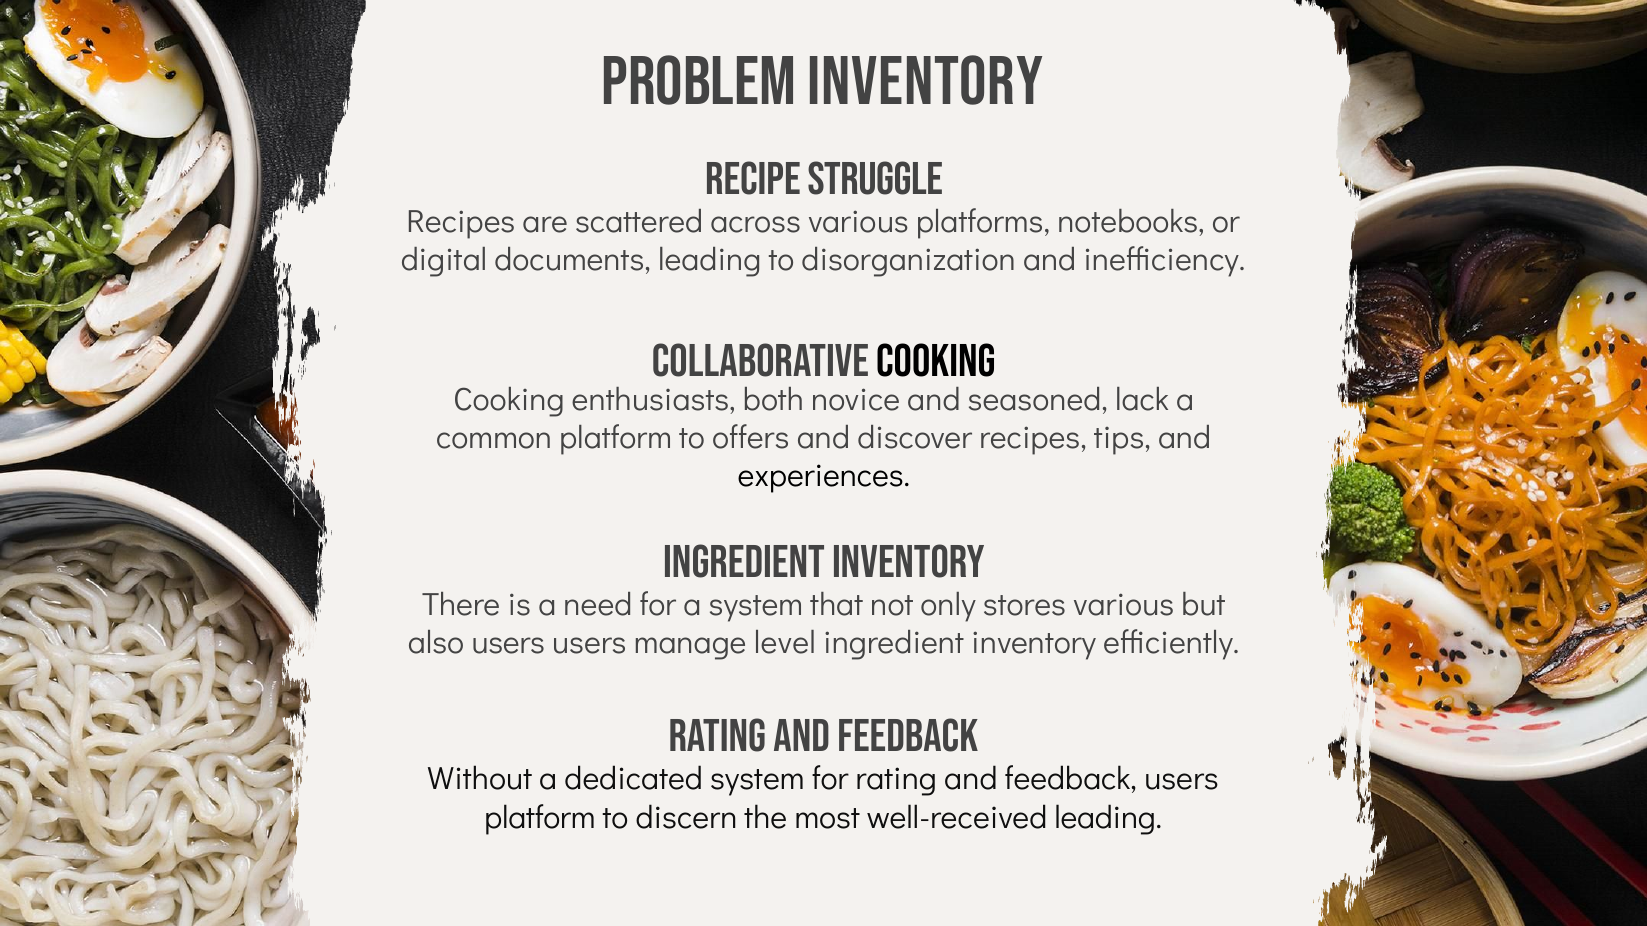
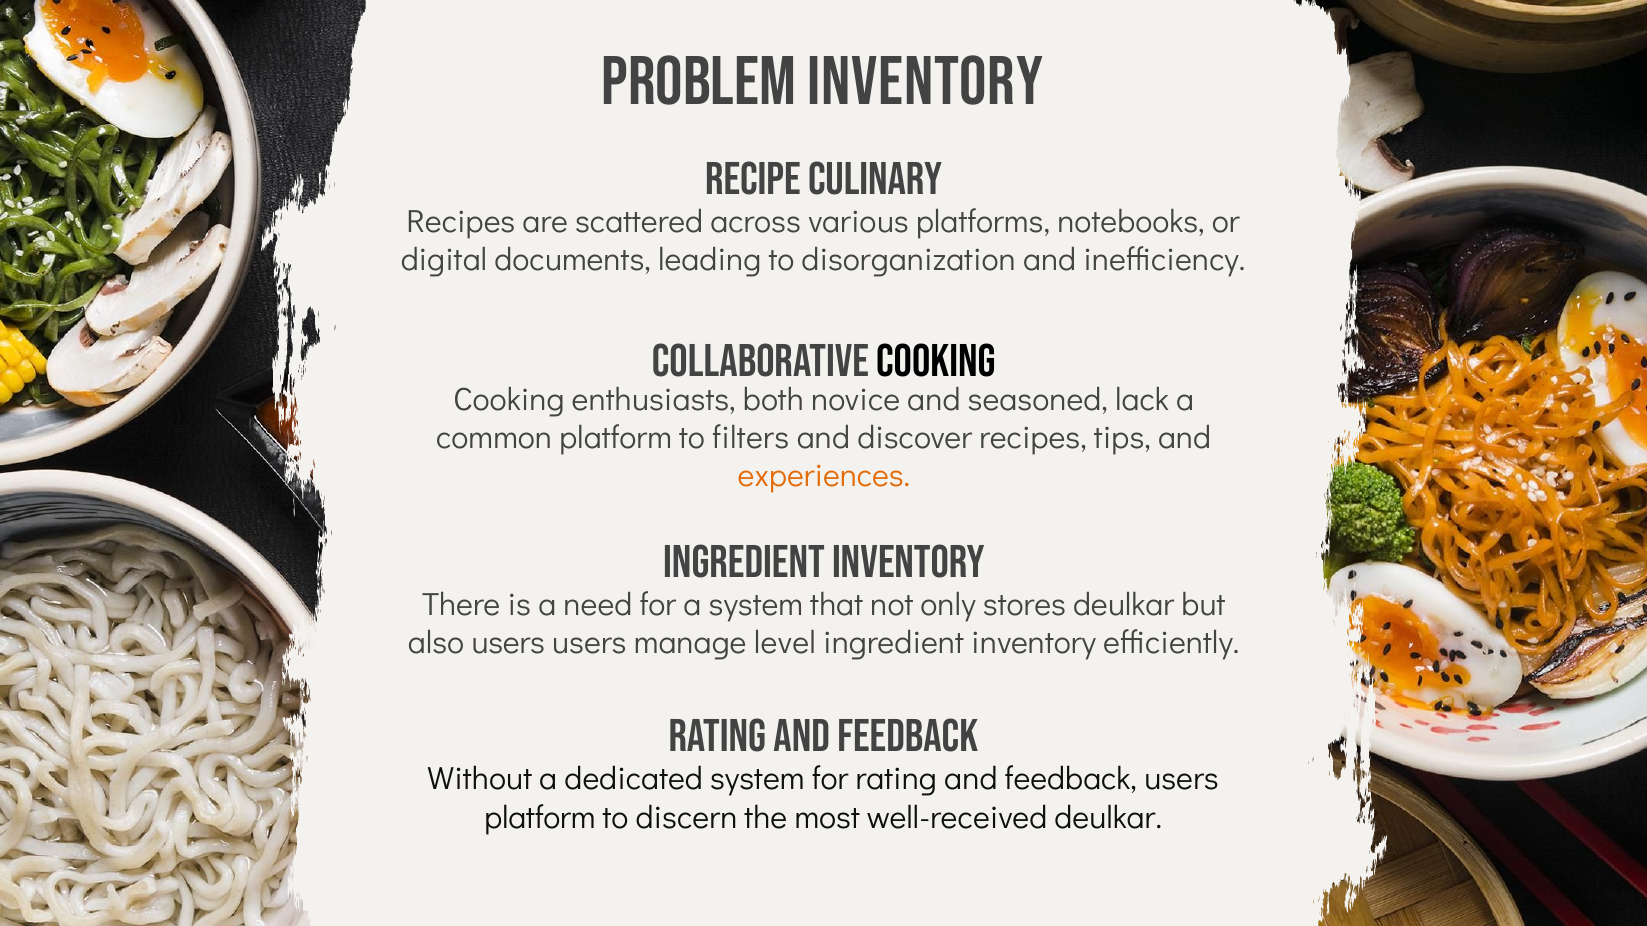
Struggle: Struggle -> Culinary (875, 180)
offers: offers -> filters (751, 438)
experiences colour: black -> orange (824, 477)
stores various: various -> deulkar (1124, 605)
well-received leading: leading -> deulkar (1108, 818)
